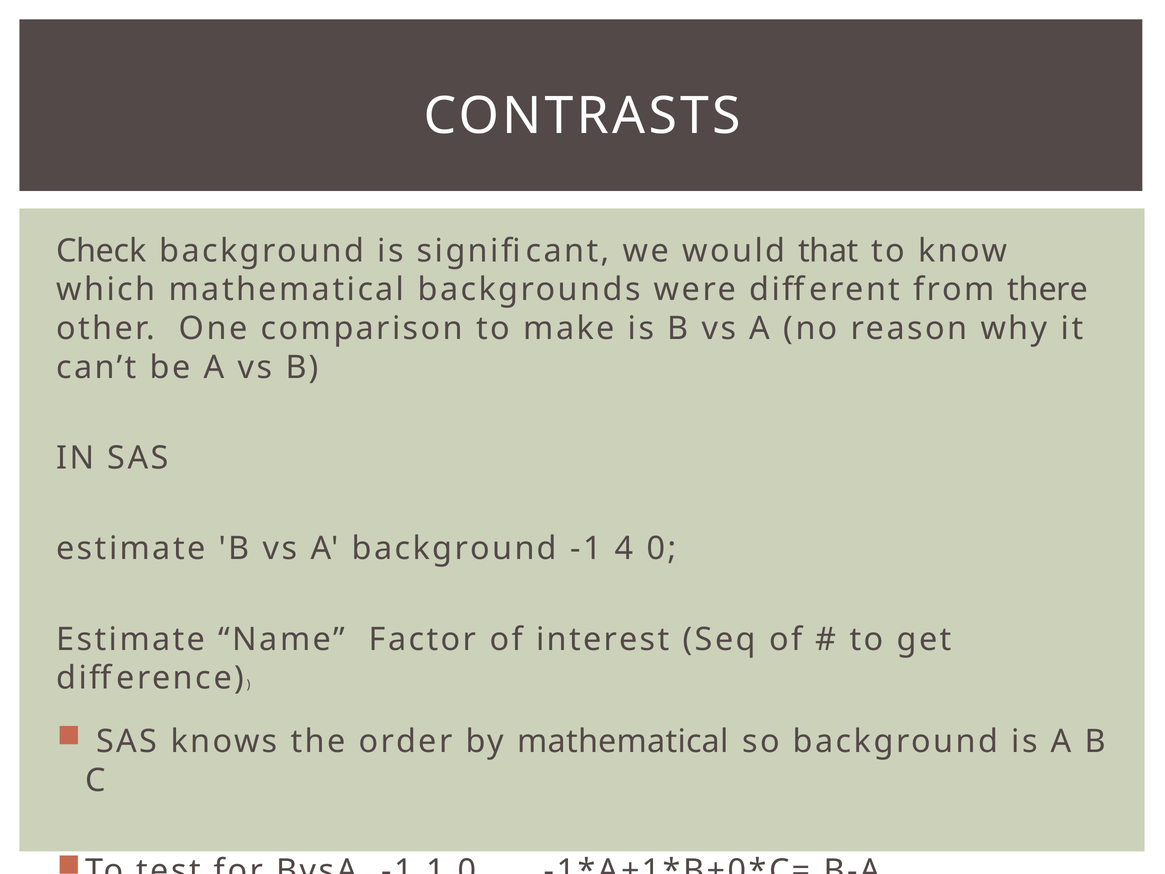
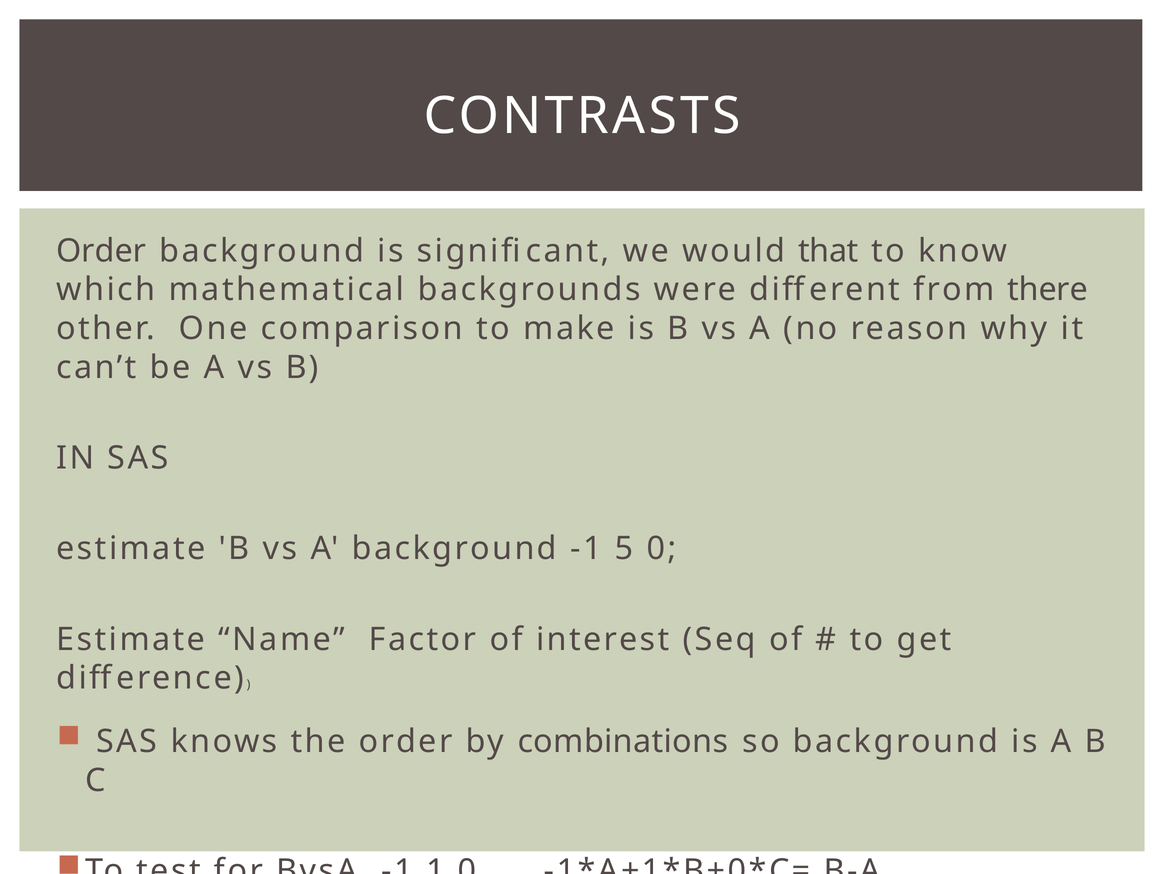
Check: Check -> Order (101, 251)
4: 4 -> 5 (624, 549)
by mathematical: mathematical -> combinations (623, 741)
